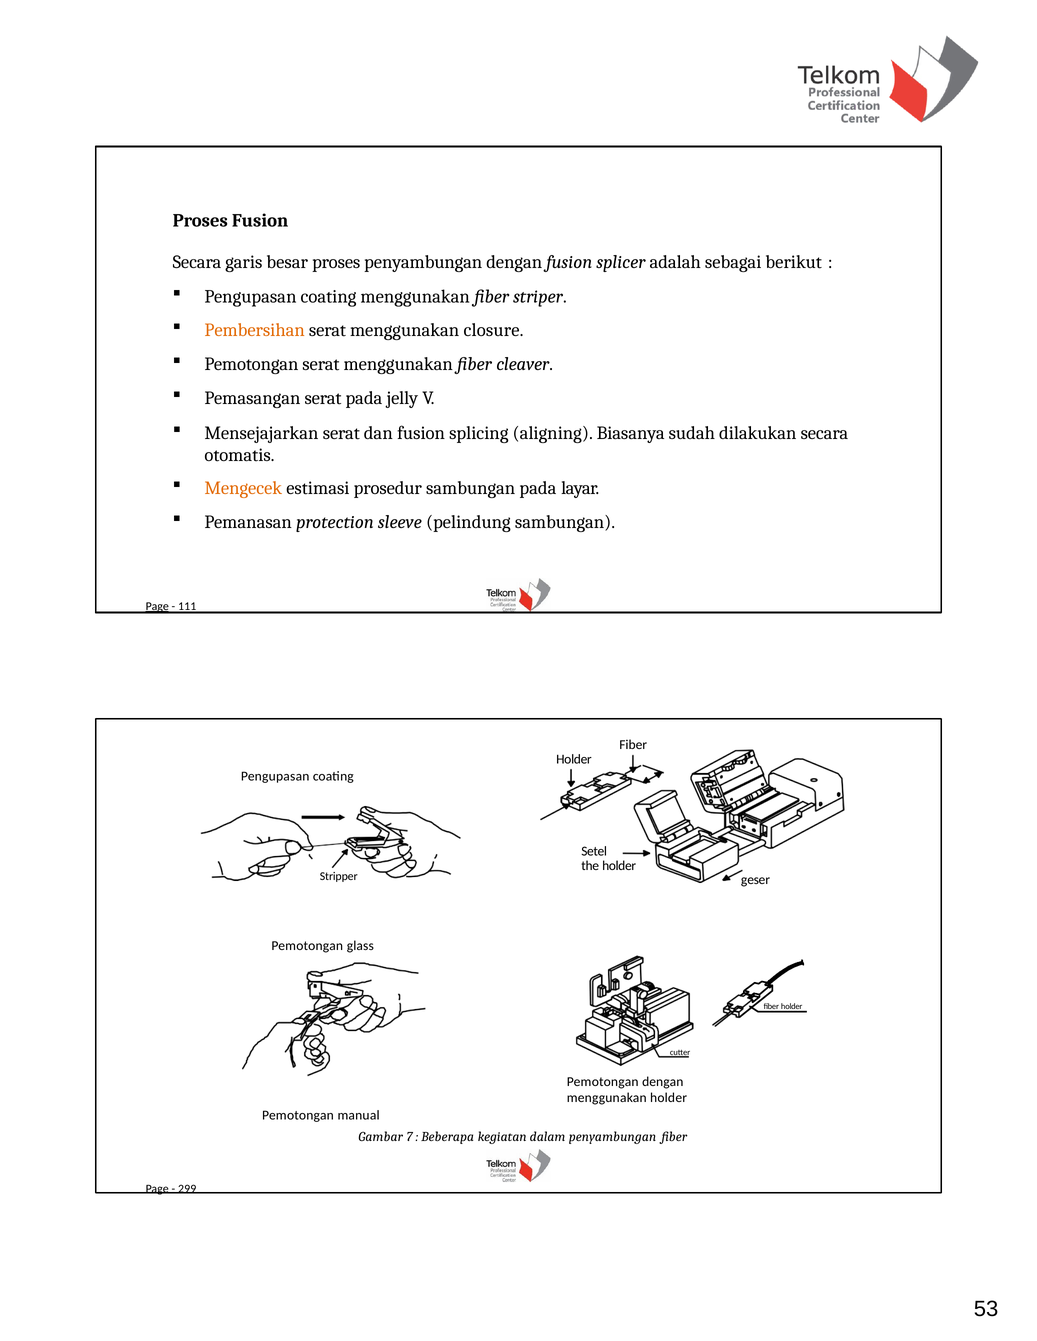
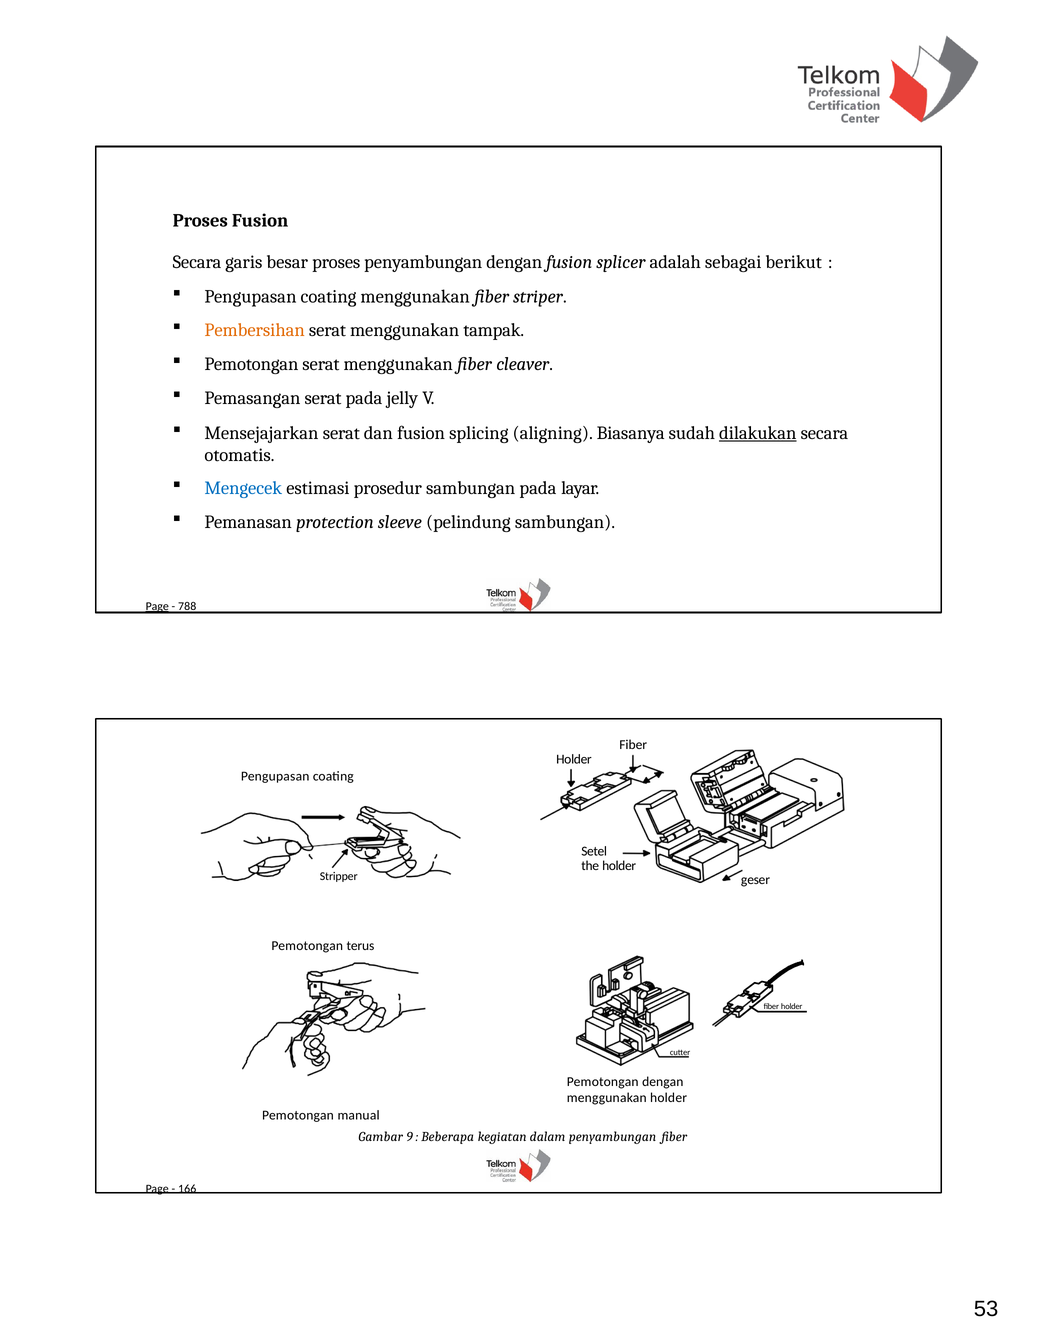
closure: closure -> tampak (494, 330)
dilakukan underline: none -> present (758, 433)
Mengecek colour: orange -> blue (243, 489)
111: 111 -> 788 (187, 607)
glass: glass -> terus (360, 947)
7: 7 -> 9 (410, 1138)
299: 299 -> 166 (187, 1189)
